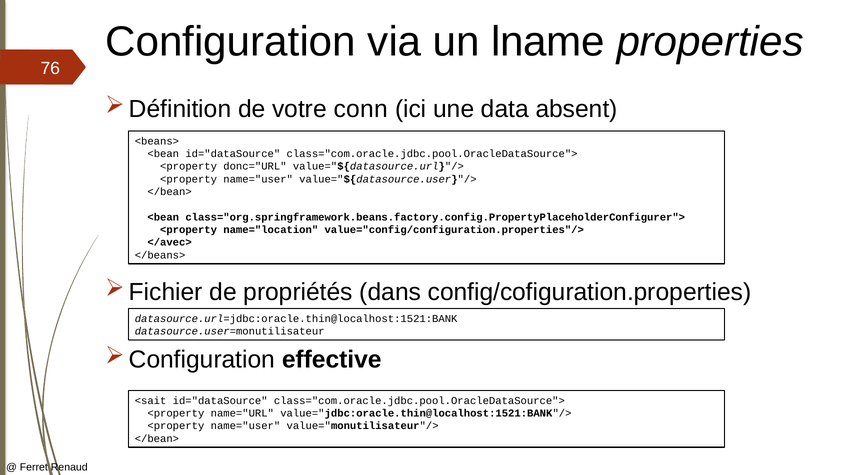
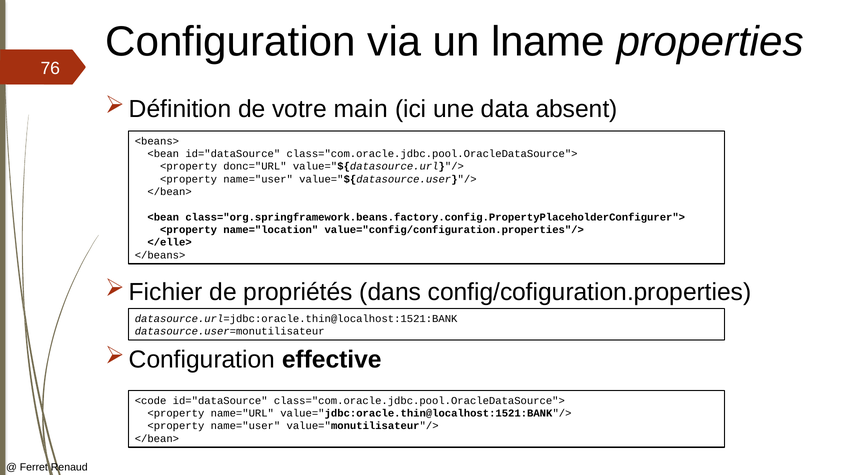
conn: conn -> main (361, 109)
</avec>: </avec> -> </elle> (170, 242)
<sait: <sait -> <code (151, 400)
